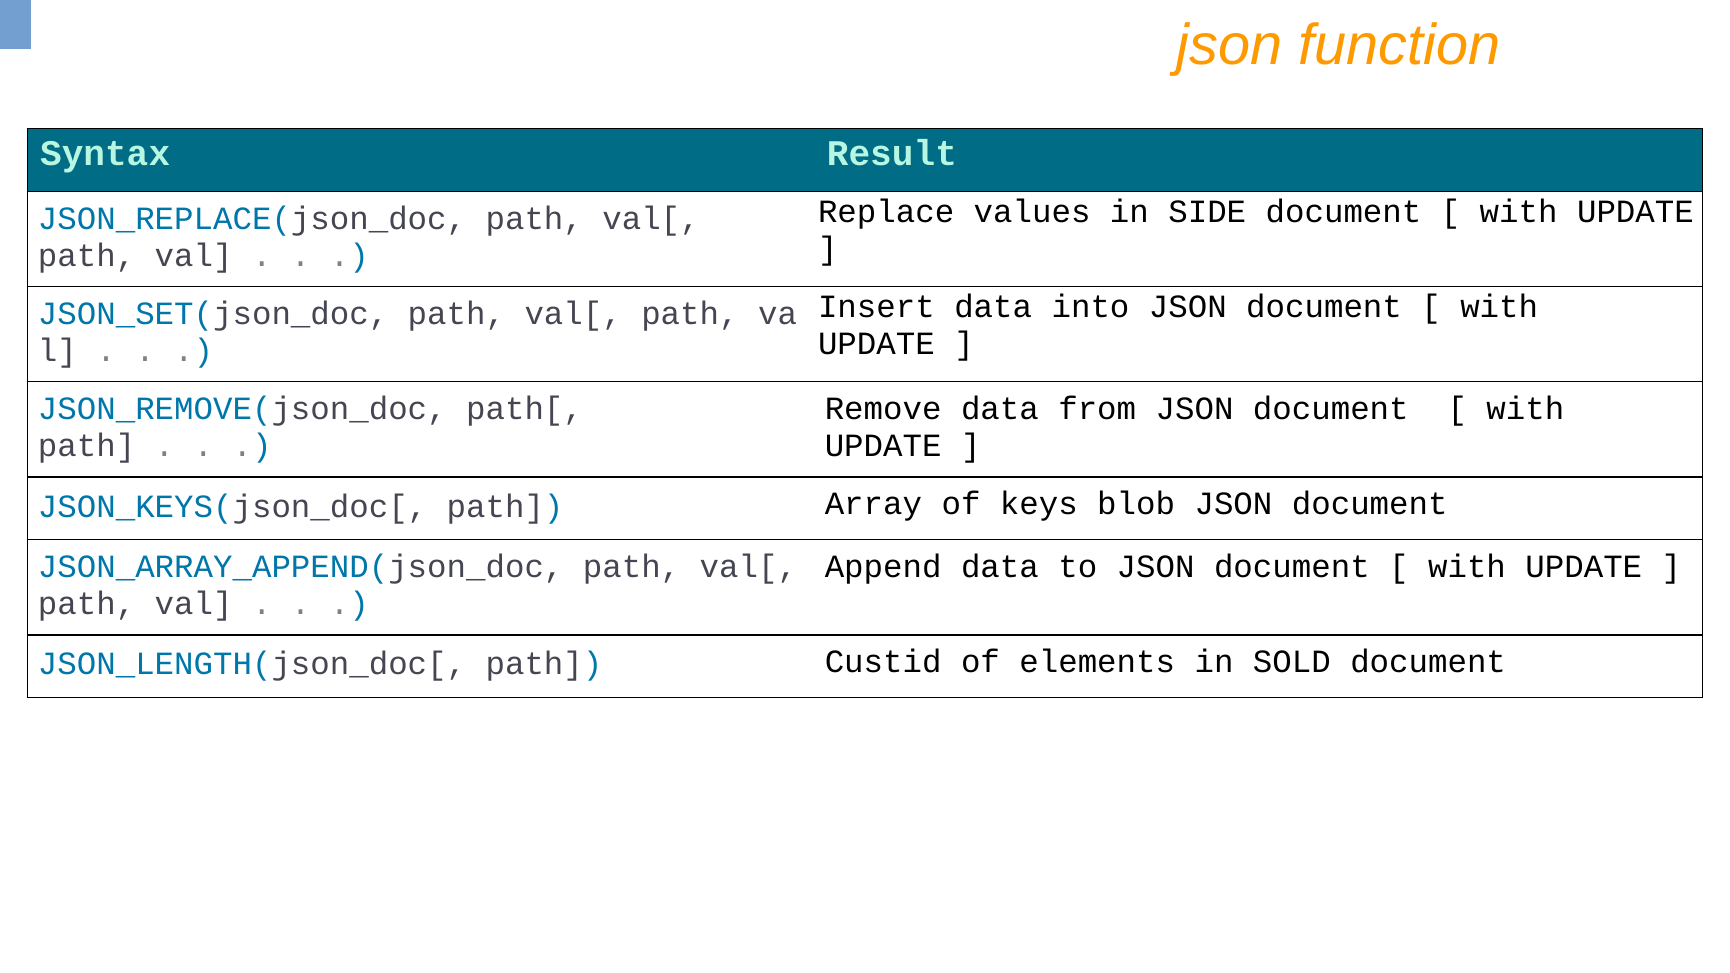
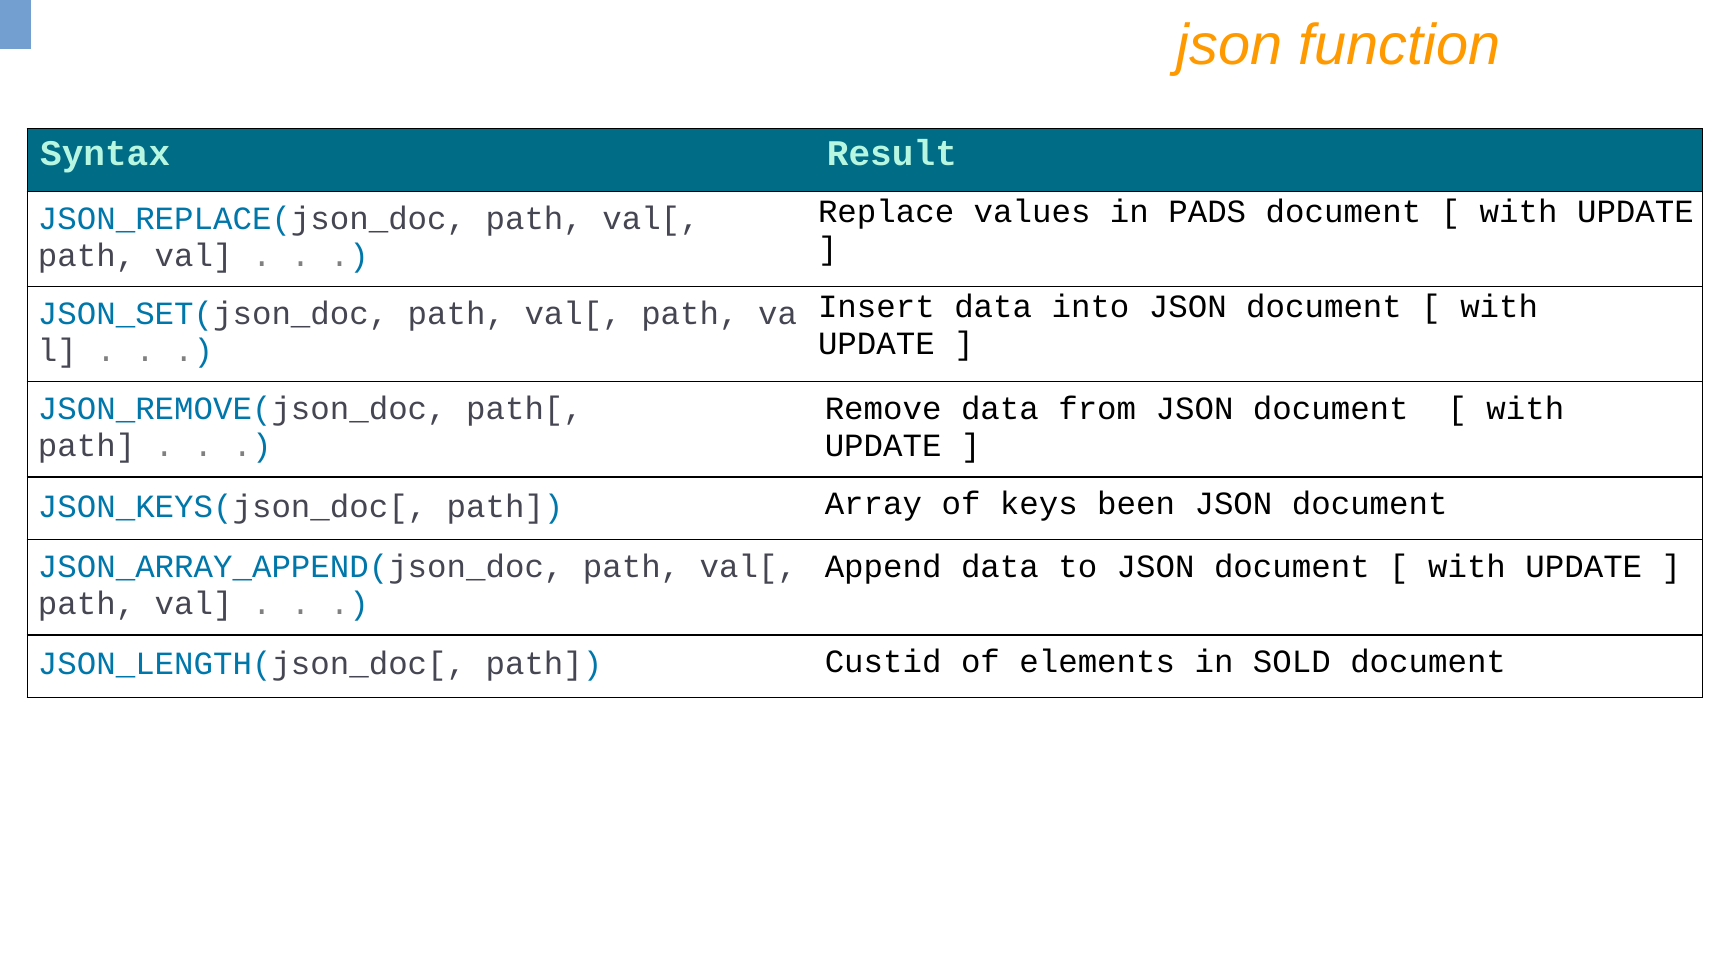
SIDE: SIDE -> PADS (1207, 212)
blob: blob -> been (1136, 504)
